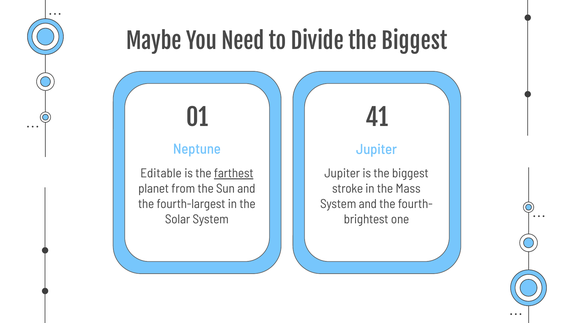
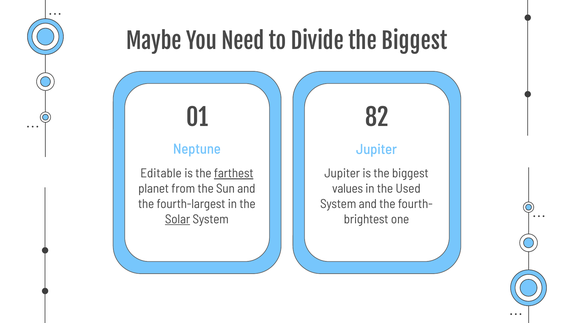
41: 41 -> 82 (377, 118)
stroke: stroke -> values (348, 189)
Mass: Mass -> Used (408, 189)
Solar underline: none -> present (178, 219)
